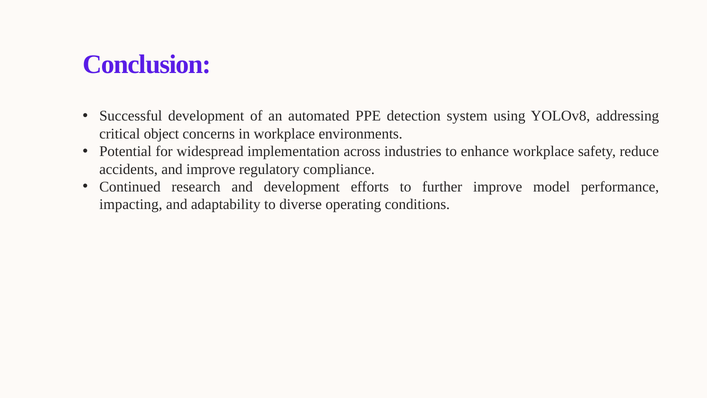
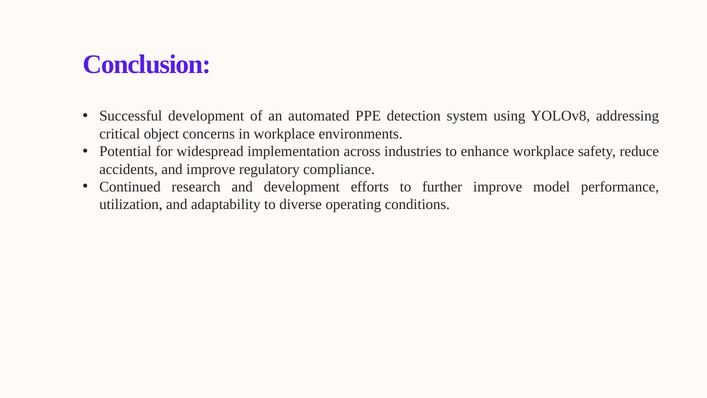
impacting: impacting -> utilization (131, 204)
